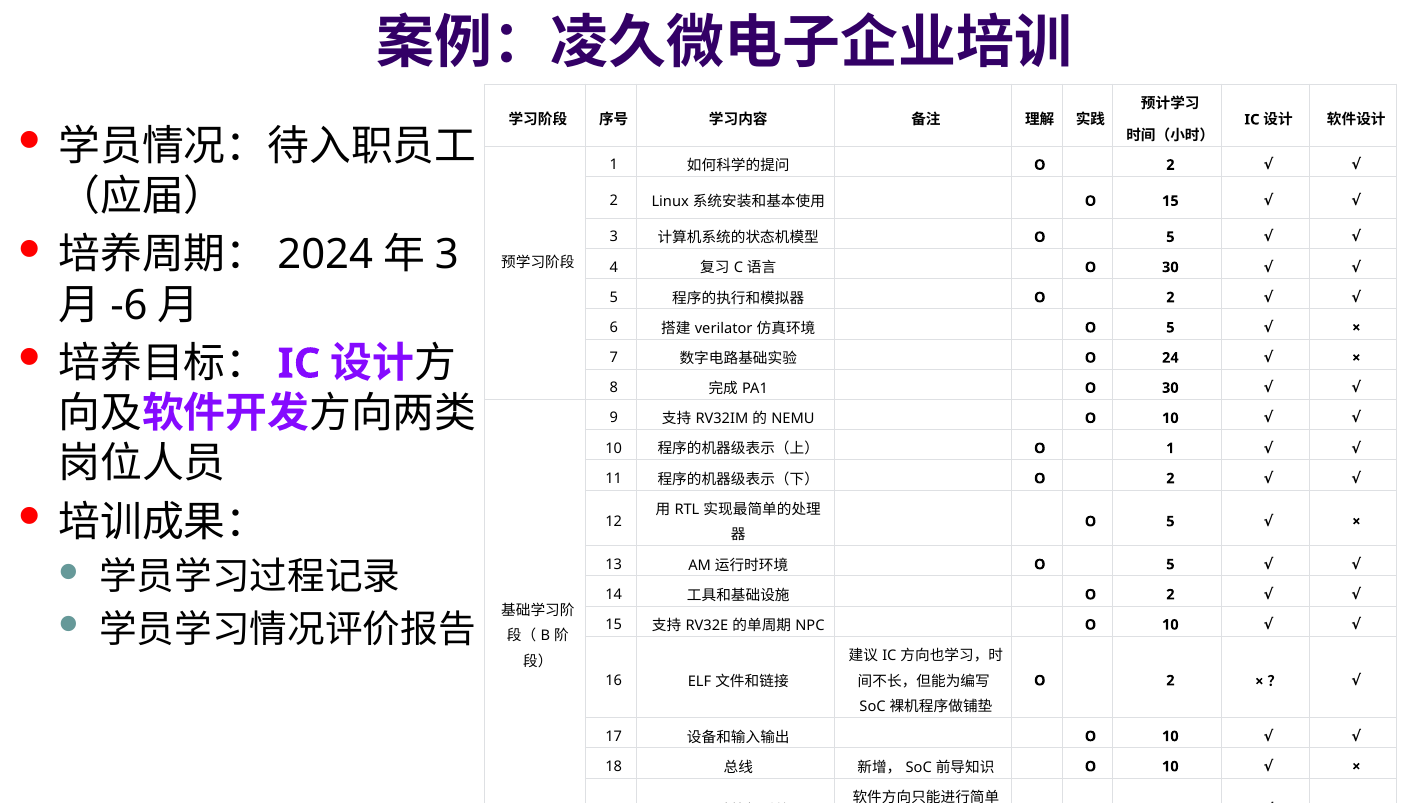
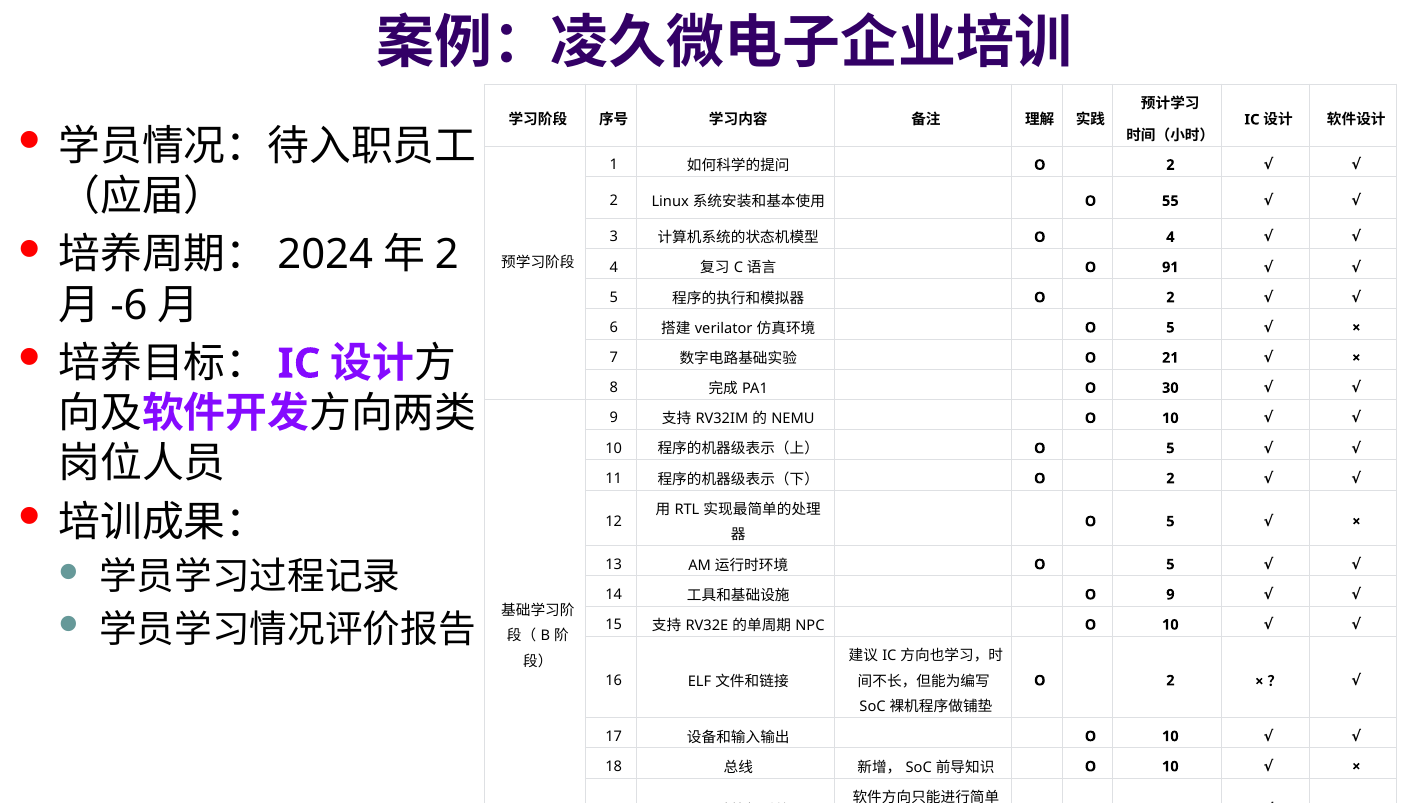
O 15: 15 -> 55 (1170, 201)
5: 5 -> 4 (1170, 237)
3: 3 -> 2 (447, 255)
30: 30 -> 91 (1170, 267)
24: 24 -> 21 (1170, 358)
1: 1 -> 5 (1170, 448)
2: 2 -> 9 (1170, 595)
